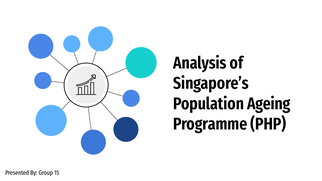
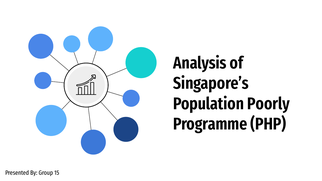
Ageing: Ageing -> Poorly (269, 104)
